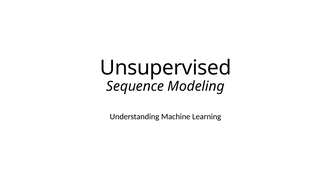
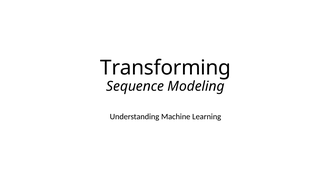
Unsupervised: Unsupervised -> Transforming (166, 68)
